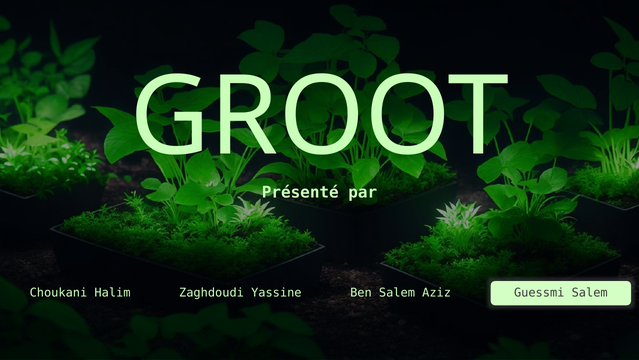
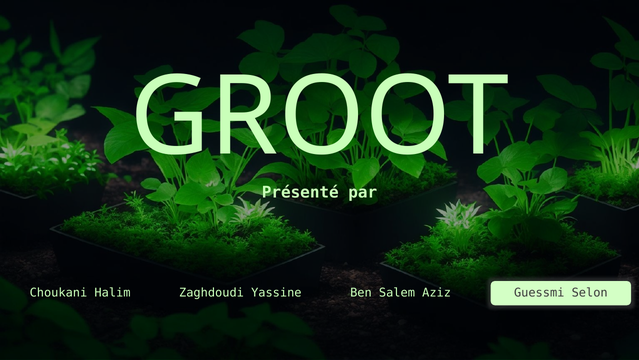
Guessmi Salem: Salem -> Selon (590, 292)
